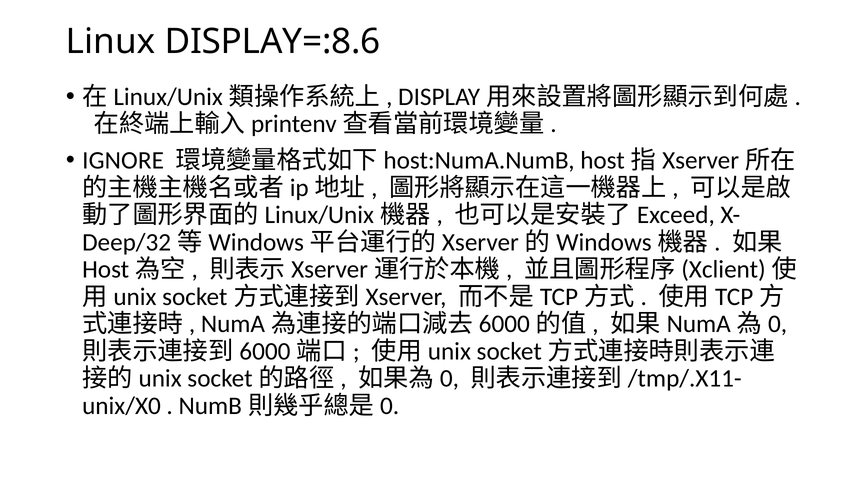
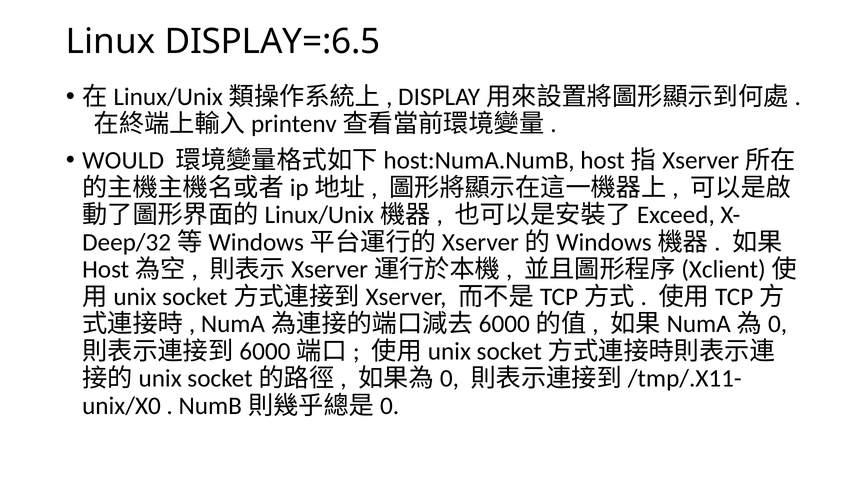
DISPLAY=:8.6: DISPLAY=:8.6 -> DISPLAY=:6.5 (273, 42)
IGNORE: IGNORE -> WOULD (123, 160)
